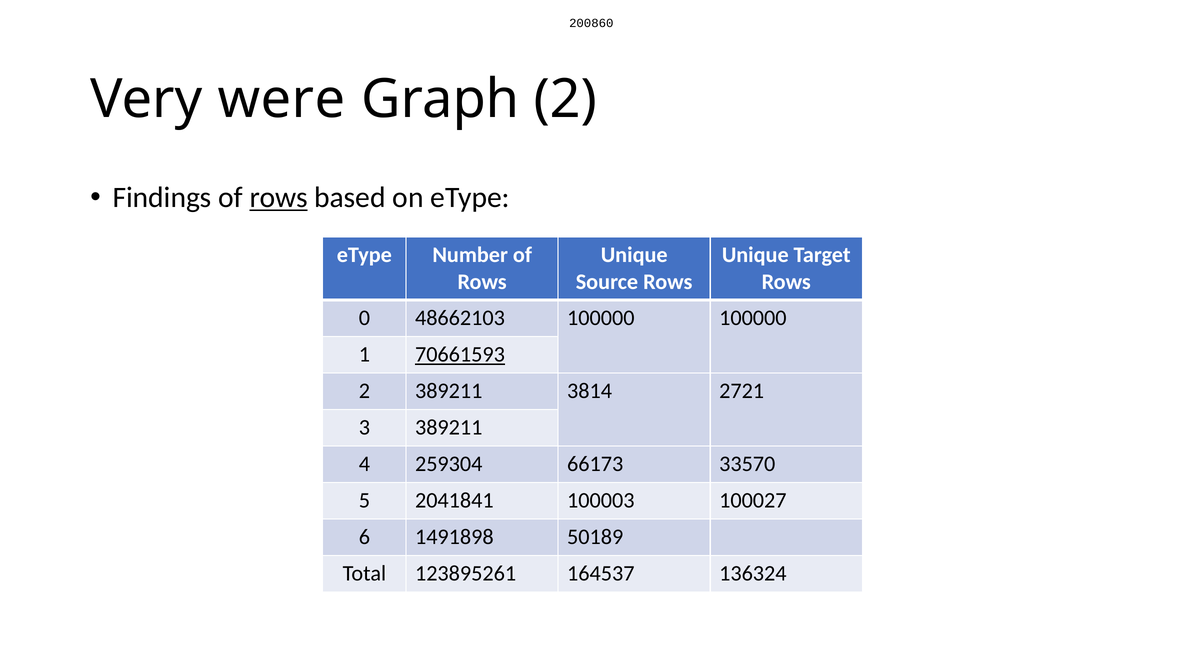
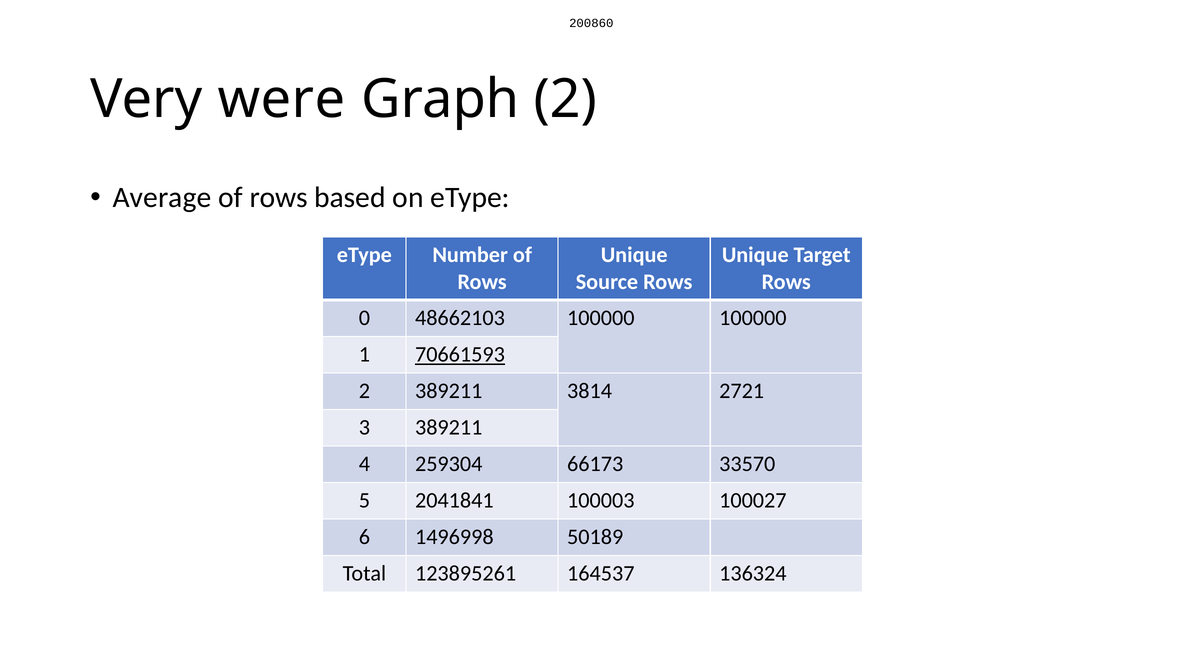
Findings: Findings -> Average (162, 198)
rows underline: present -> none (279, 198)
1491898: 1491898 -> 1496998 (454, 538)
